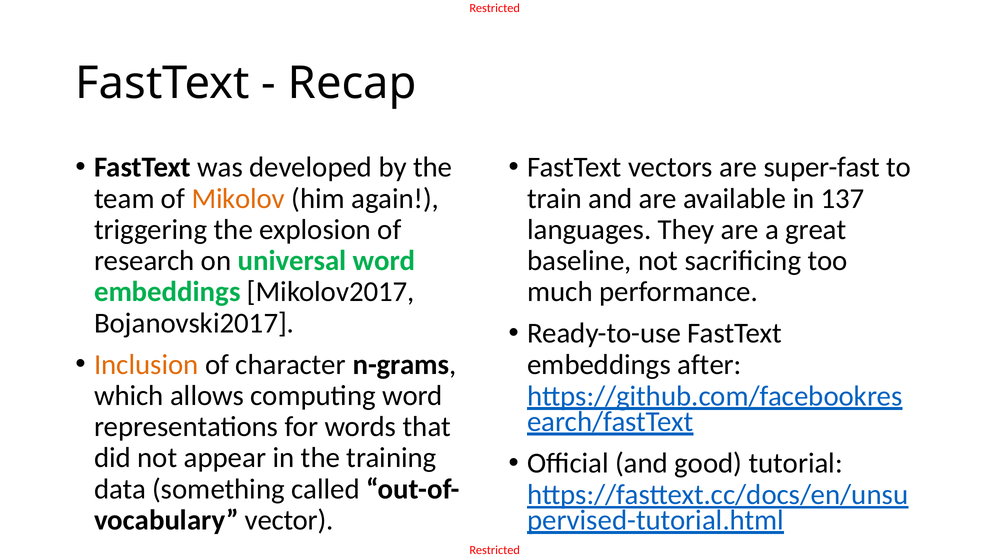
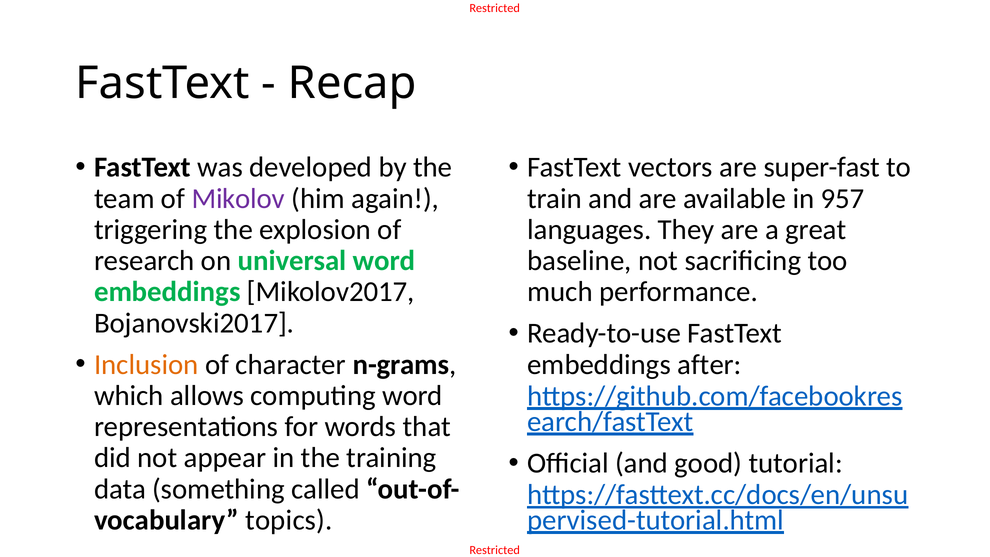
Mikolov colour: orange -> purple (238, 198)
137: 137 -> 957 (843, 198)
vector: vector -> topics (289, 520)
